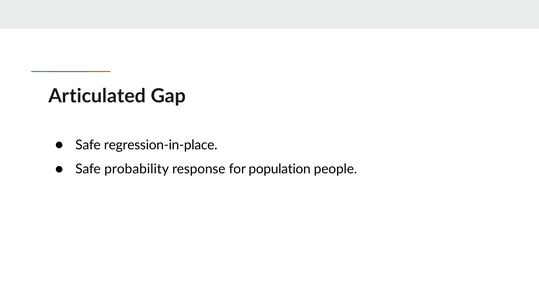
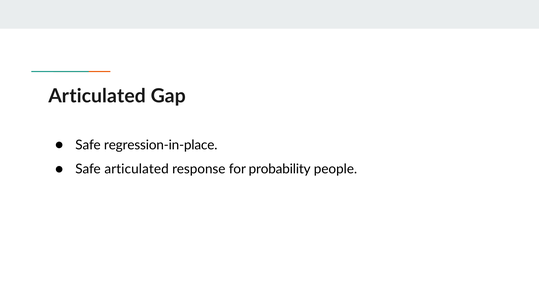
Safe probability: probability -> articulated (137, 169)
population: population -> probability (280, 169)
